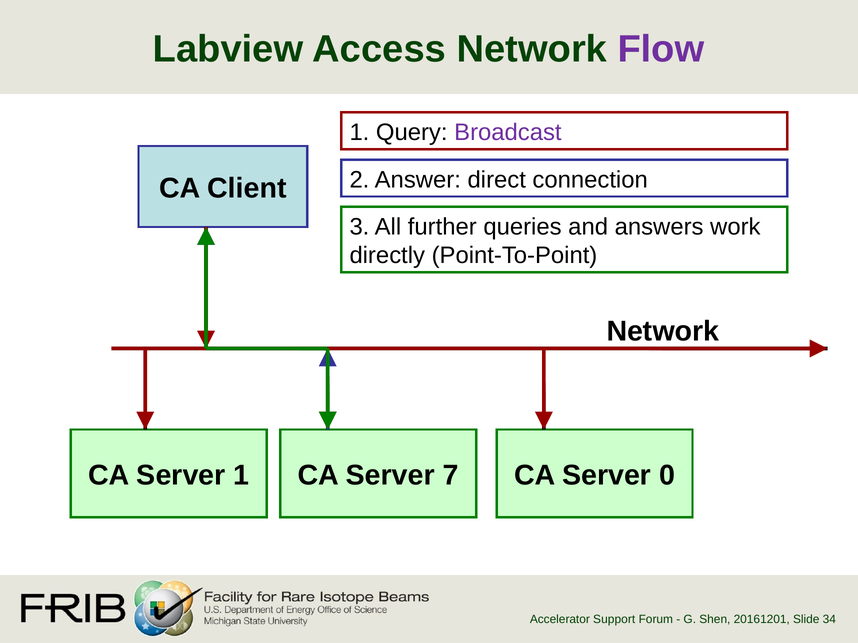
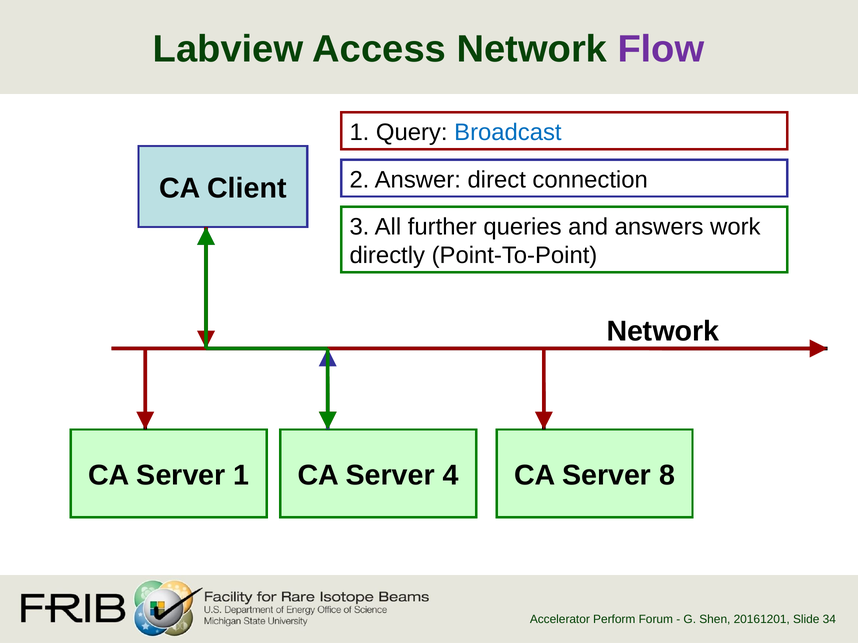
Broadcast colour: purple -> blue (508, 133)
7: 7 -> 4 (451, 476)
0: 0 -> 8 (667, 476)
Support: Support -> Perform (614, 620)
